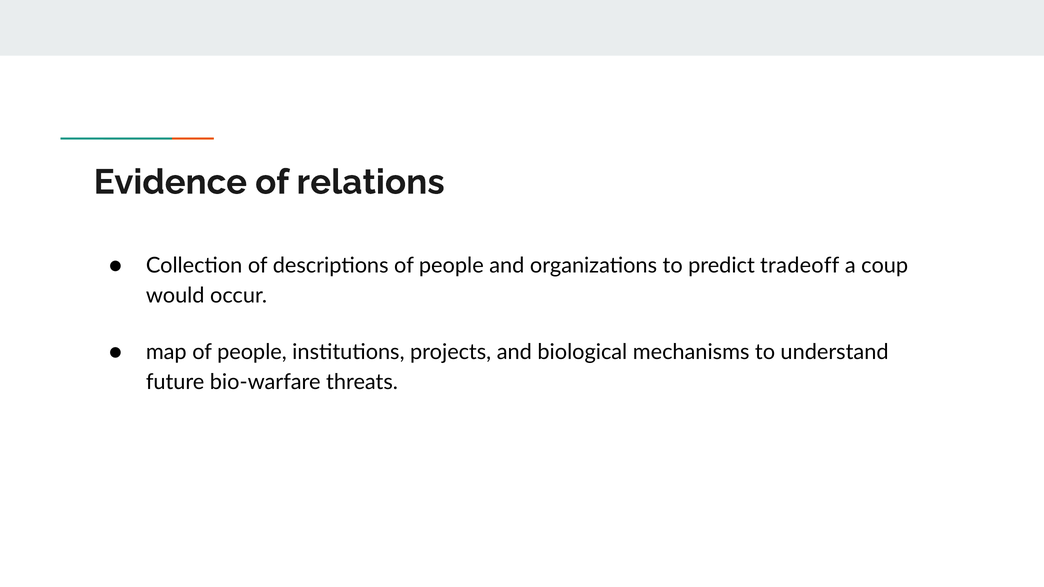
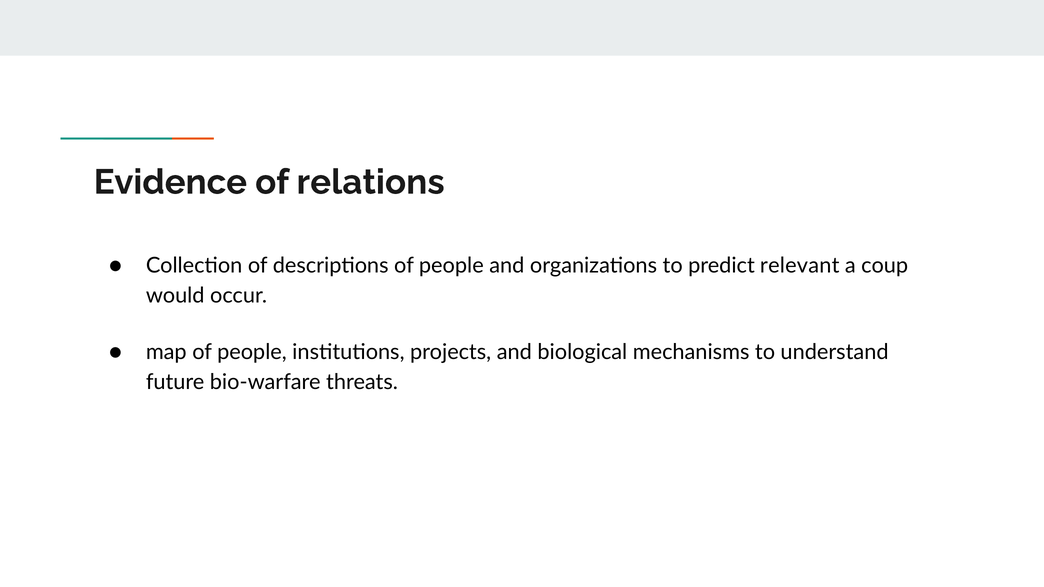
tradeoff: tradeoff -> relevant (800, 266)
